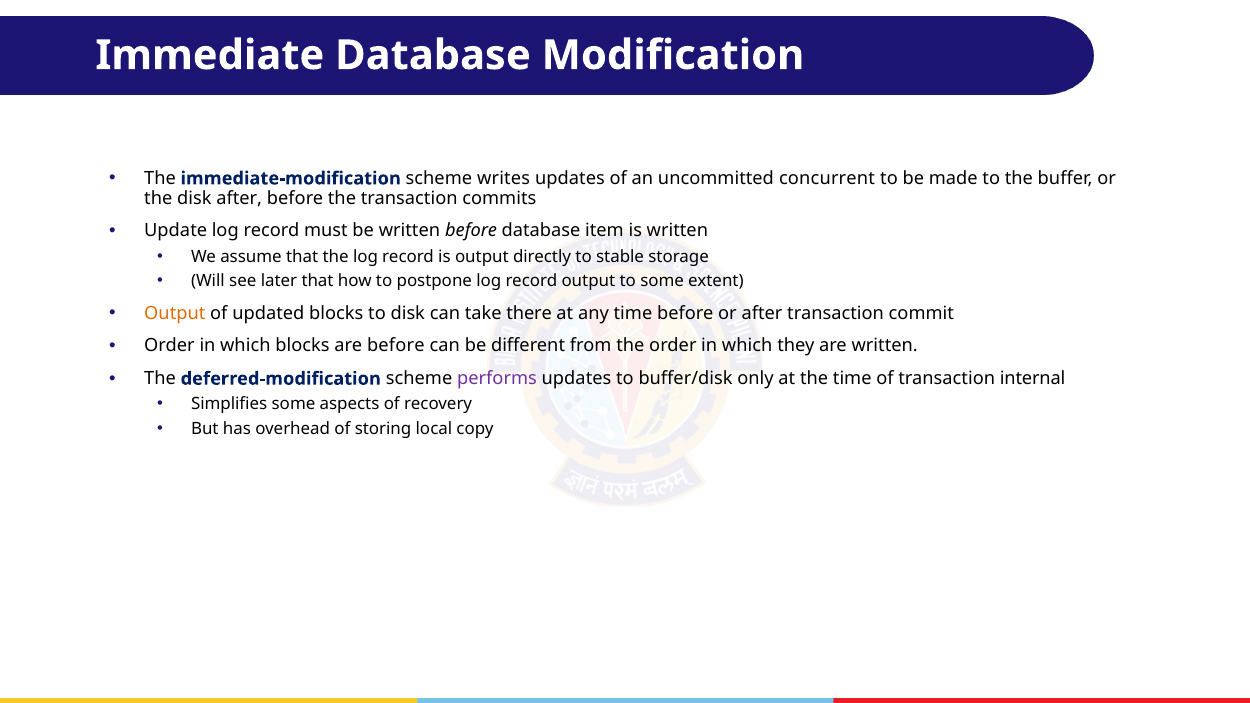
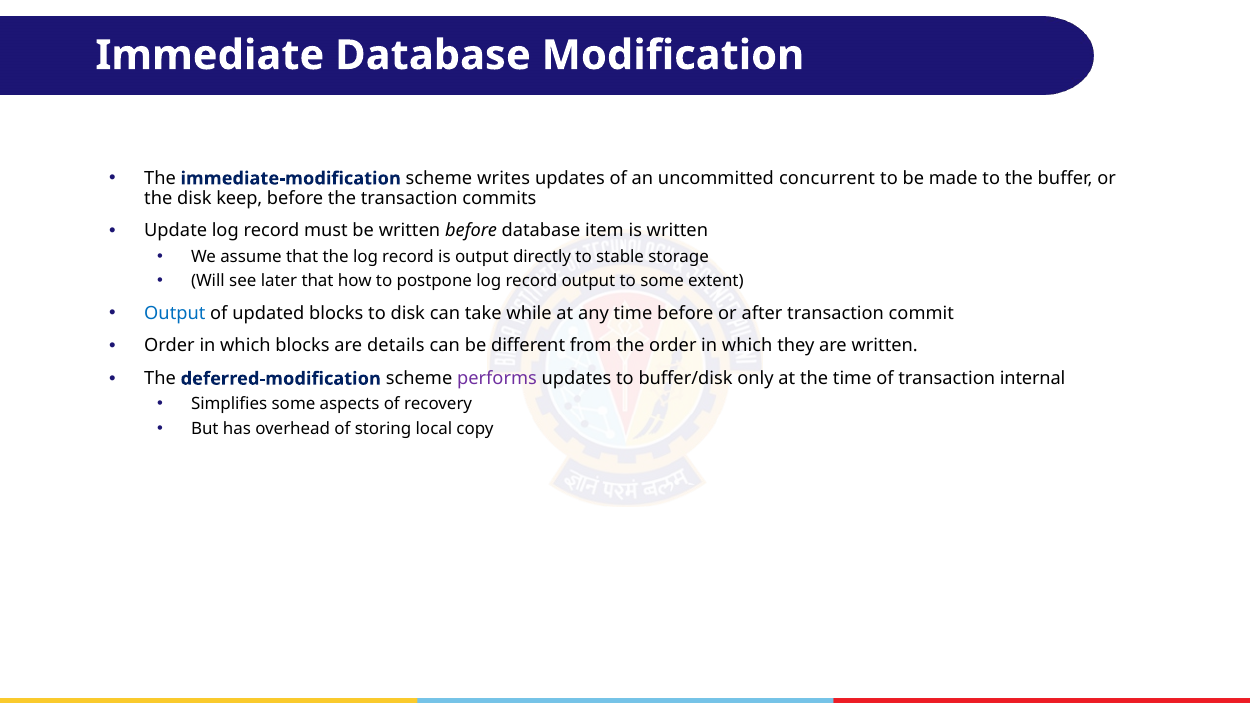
disk after: after -> keep (239, 198)
Output colour: orange -> blue (175, 313)
there: there -> while (529, 313)
are before: before -> details (396, 346)
